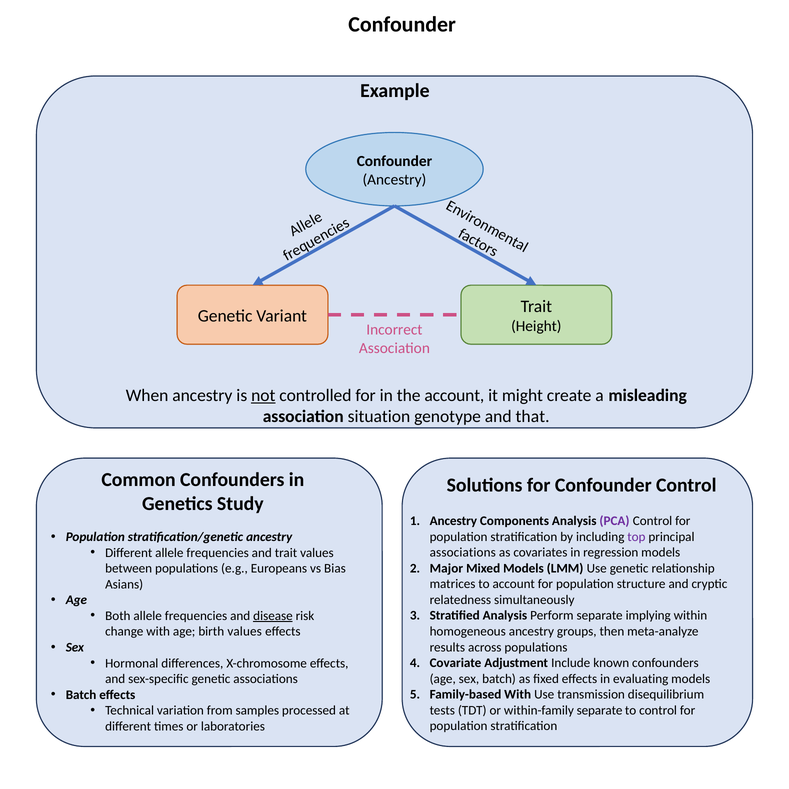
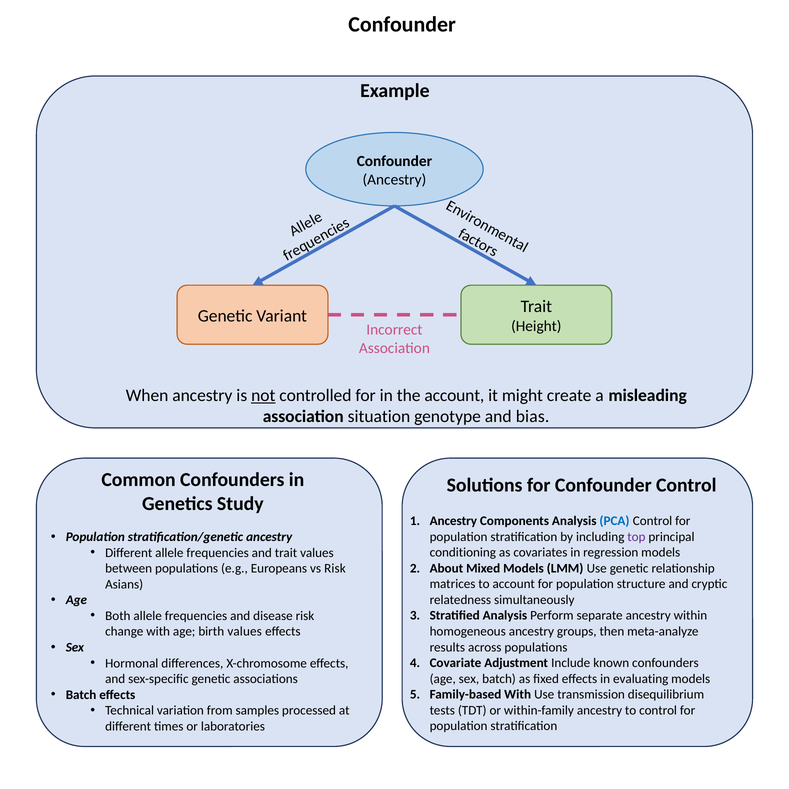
that: that -> bias (533, 416)
PCA colour: purple -> blue (614, 521)
associations: associations -> conditioning (463, 552)
Major: Major -> About (446, 568)
vs Bias: Bias -> Risk (335, 569)
disease underline: present -> none (273, 616)
separate implying: implying -> ancestry (648, 616)
within-family separate: separate -> ancestry (600, 710)
